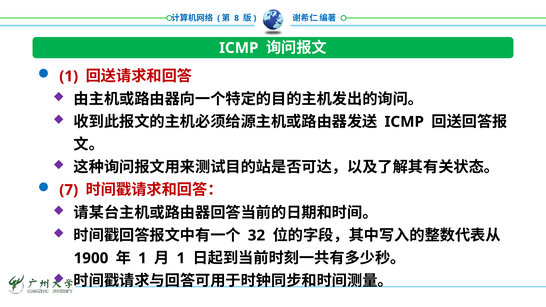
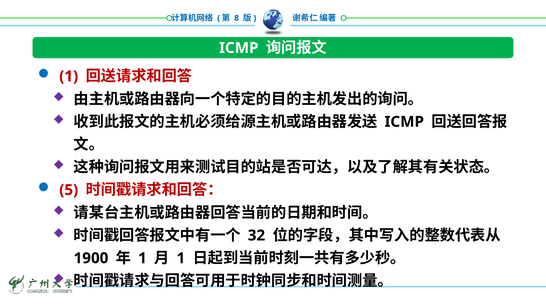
7: 7 -> 5 (69, 190)
